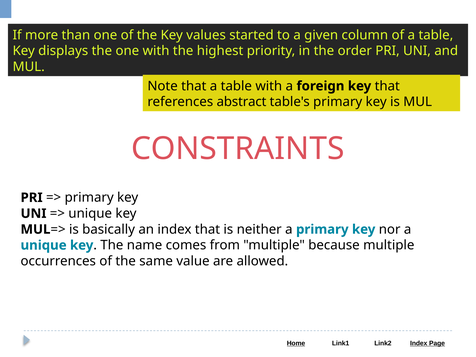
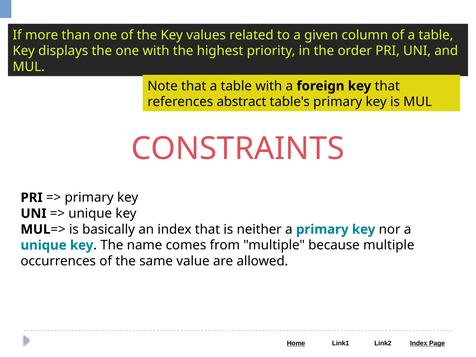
started: started -> related (251, 35)
